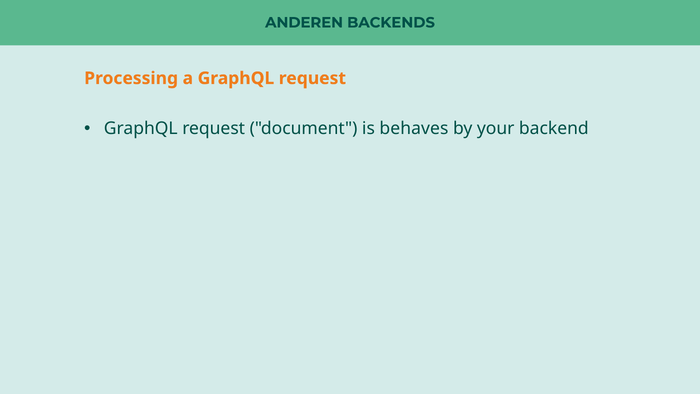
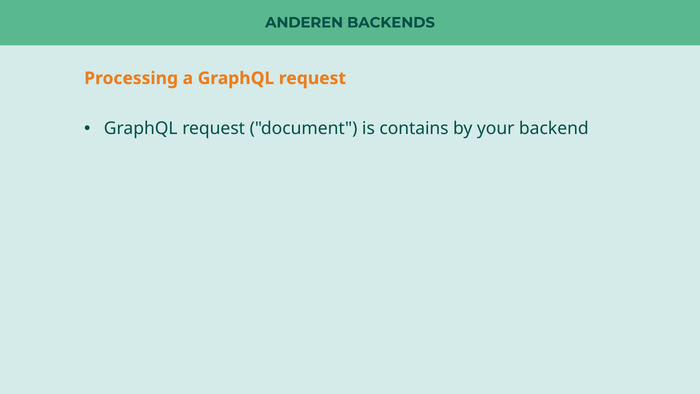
behaves: behaves -> contains (414, 129)
